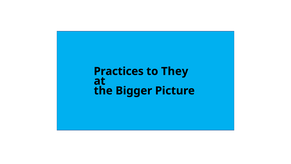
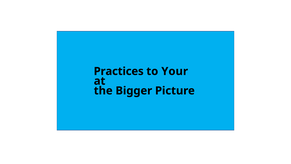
They: They -> Your (175, 71)
